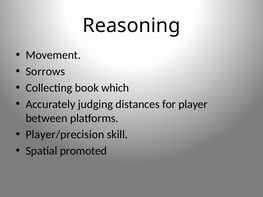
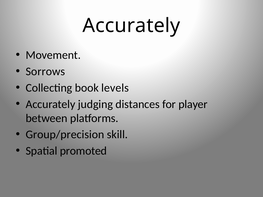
Reasoning: Reasoning -> Accurately (131, 26)
which: which -> levels (115, 88)
Player/precision: Player/precision -> Group/precision (65, 135)
